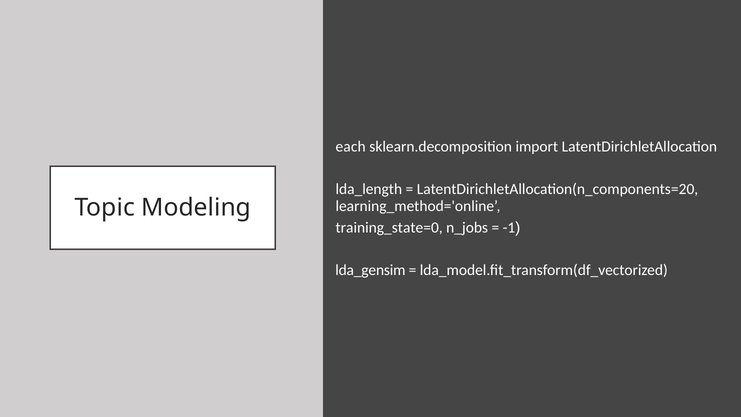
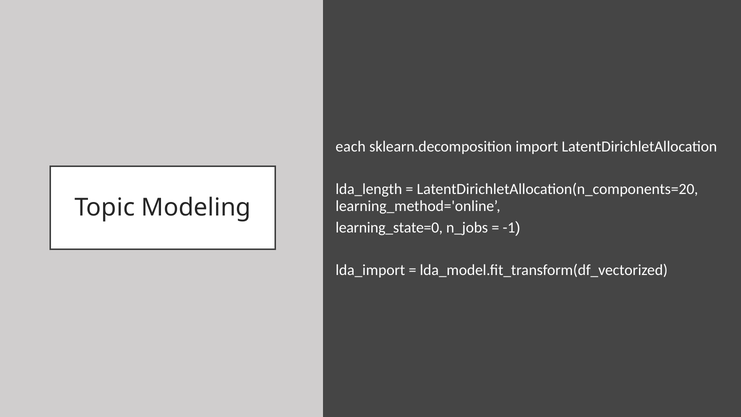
training_state=0: training_state=0 -> learning_state=0 (389, 227)
lda_gensim: lda_gensim -> lda_import (370, 270)
